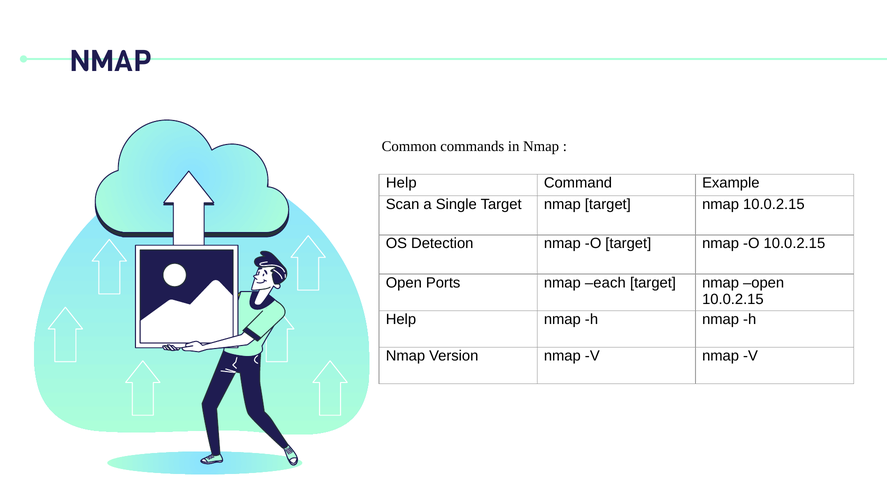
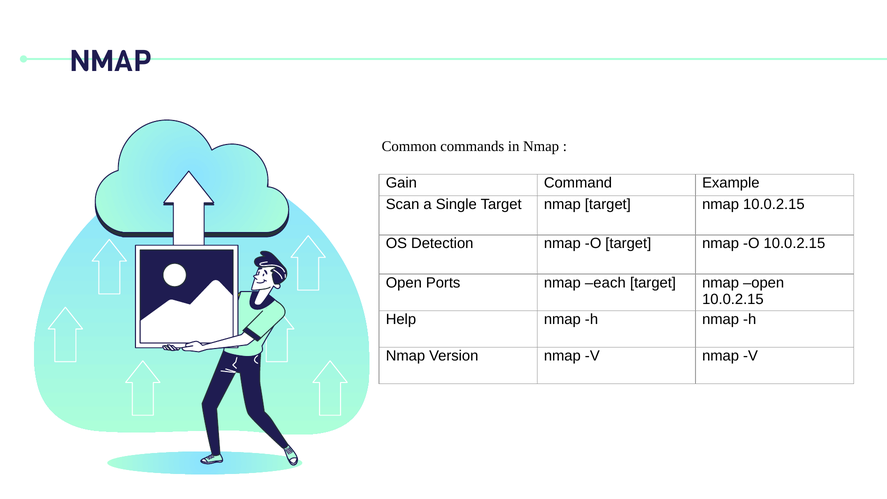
Help: Help -> Gain (401, 183)
